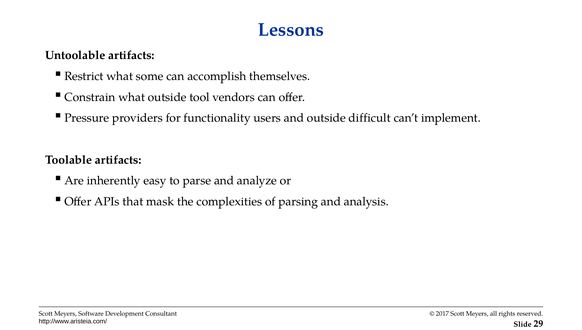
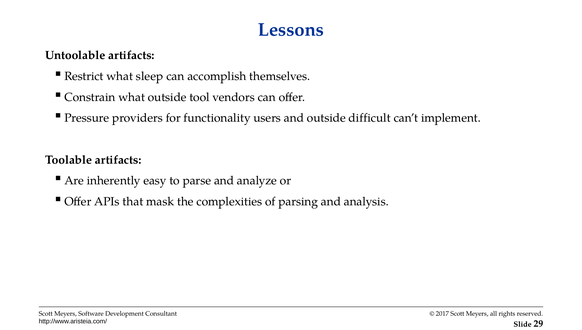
some: some -> sleep (150, 76)
